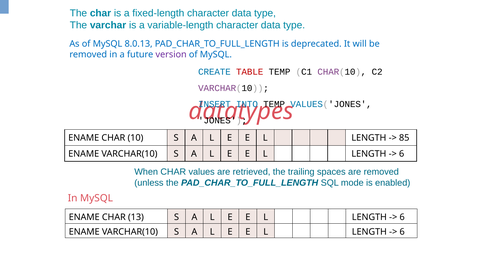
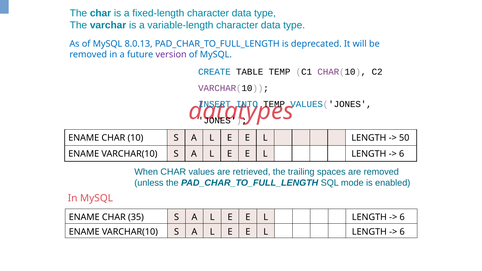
TABLE colour: red -> black (250, 72)
85: 85 -> 50 (404, 138)
13: 13 -> 35 (136, 217)
